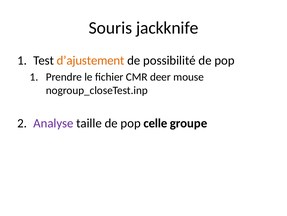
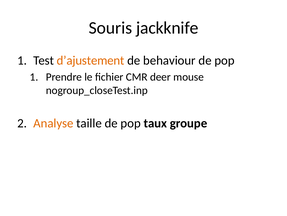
possibilité: possibilité -> behaviour (169, 60)
Analyse colour: purple -> orange (53, 123)
celle: celle -> taux (155, 123)
